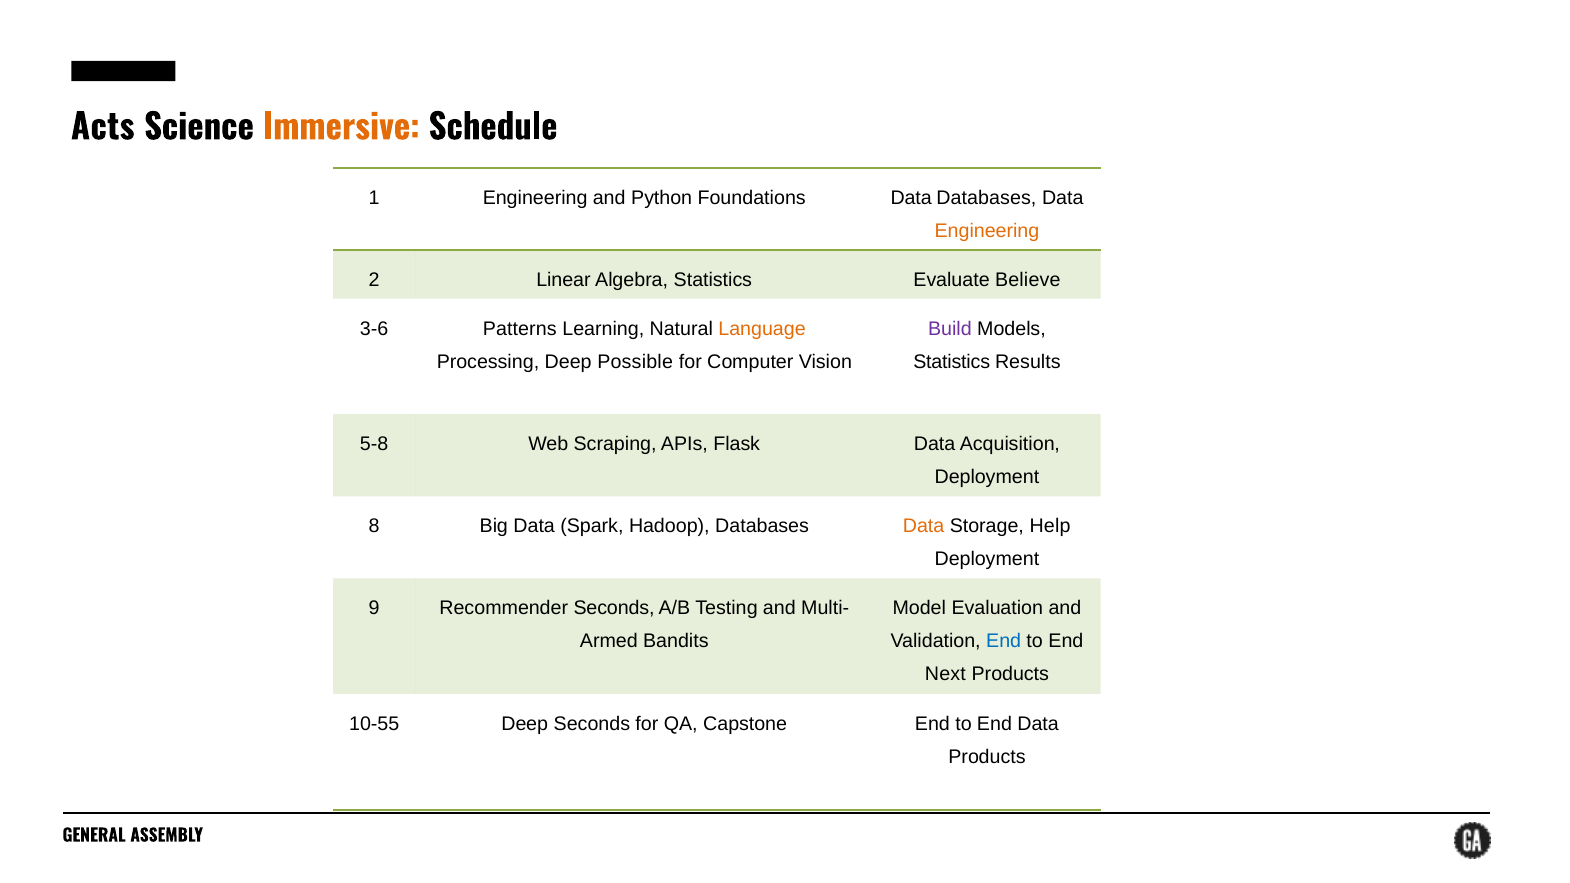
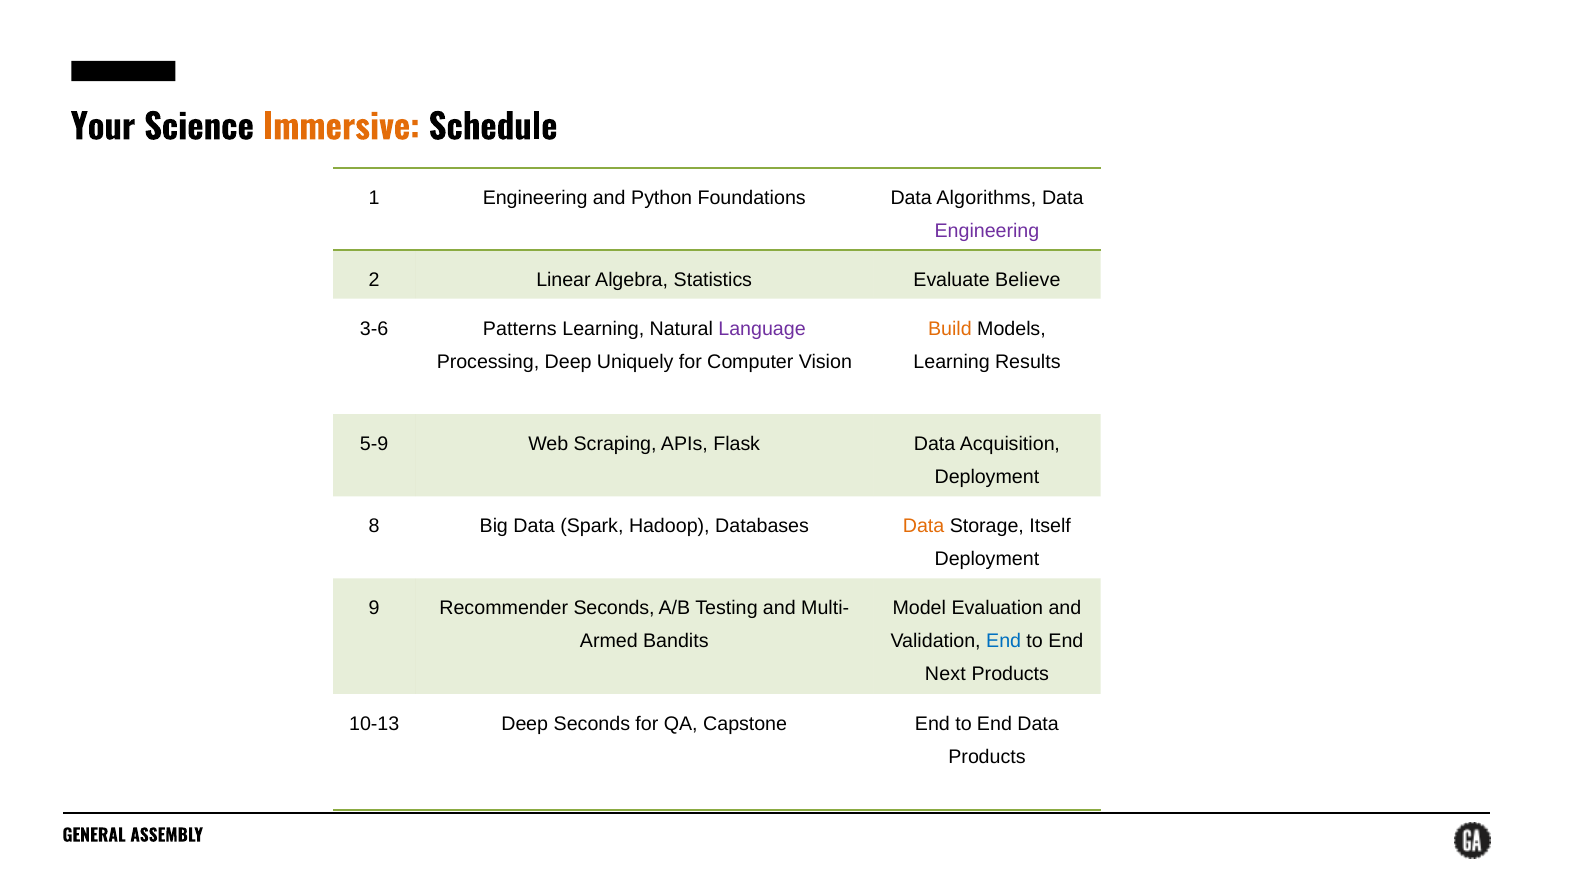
Acts: Acts -> Your (103, 128)
Data Databases: Databases -> Algorithms (986, 198)
Engineering colour: orange -> purple (987, 231)
Language colour: orange -> purple (762, 329)
Build colour: purple -> orange (950, 329)
Possible: Possible -> Uniquely (635, 362)
Statistics: Statistics -> Learning (952, 362)
5-8: 5-8 -> 5-9 (374, 444)
Help: Help -> Itself (1050, 527)
10-55: 10-55 -> 10-13 (374, 724)
